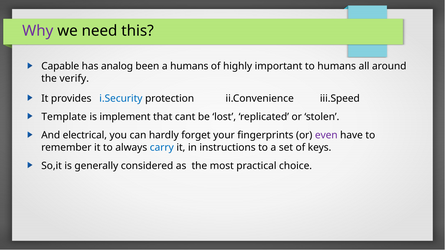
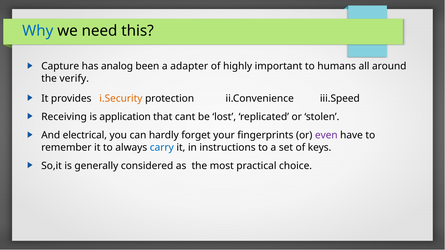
Why colour: purple -> blue (38, 31)
Capable: Capable -> Capture (60, 66)
a humans: humans -> adapter (189, 66)
i.Security colour: blue -> orange (121, 99)
Template: Template -> Receiving (64, 117)
implement: implement -> application (125, 117)
